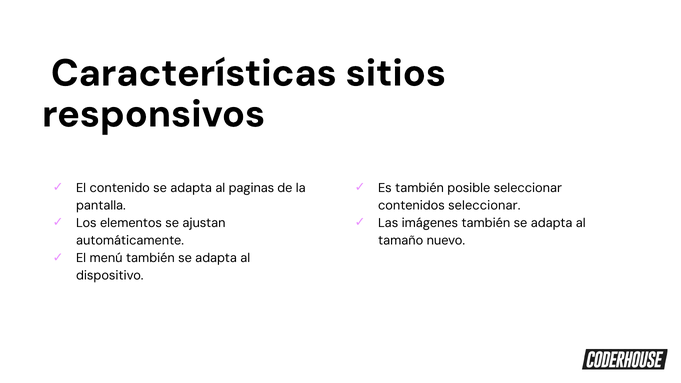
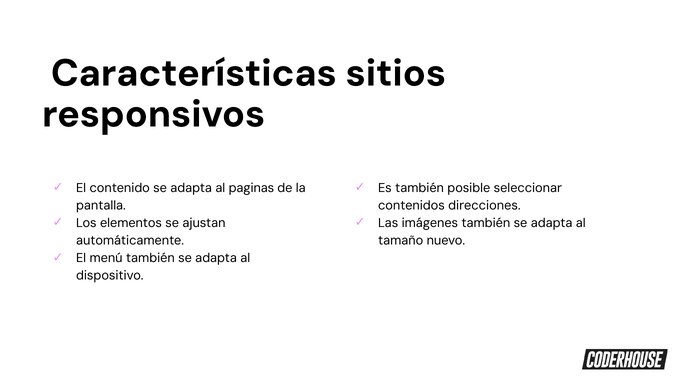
contenidos seleccionar: seleccionar -> direcciones (484, 205)
